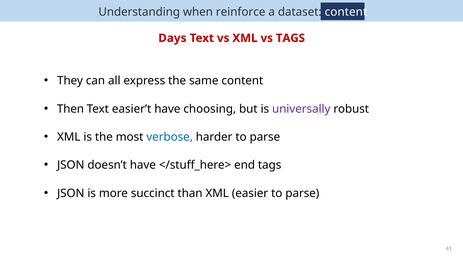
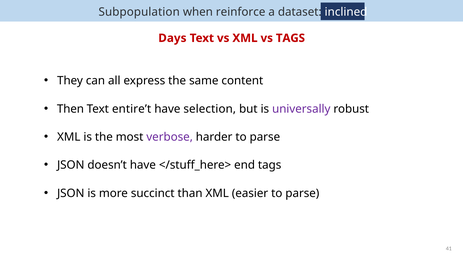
Understanding: Understanding -> Subpopulation (139, 12)
dataset content: content -> inclined (346, 12)
easier’t: easier’t -> entire’t (132, 109)
choosing: choosing -> selection (210, 109)
verbose colour: blue -> purple (170, 137)
